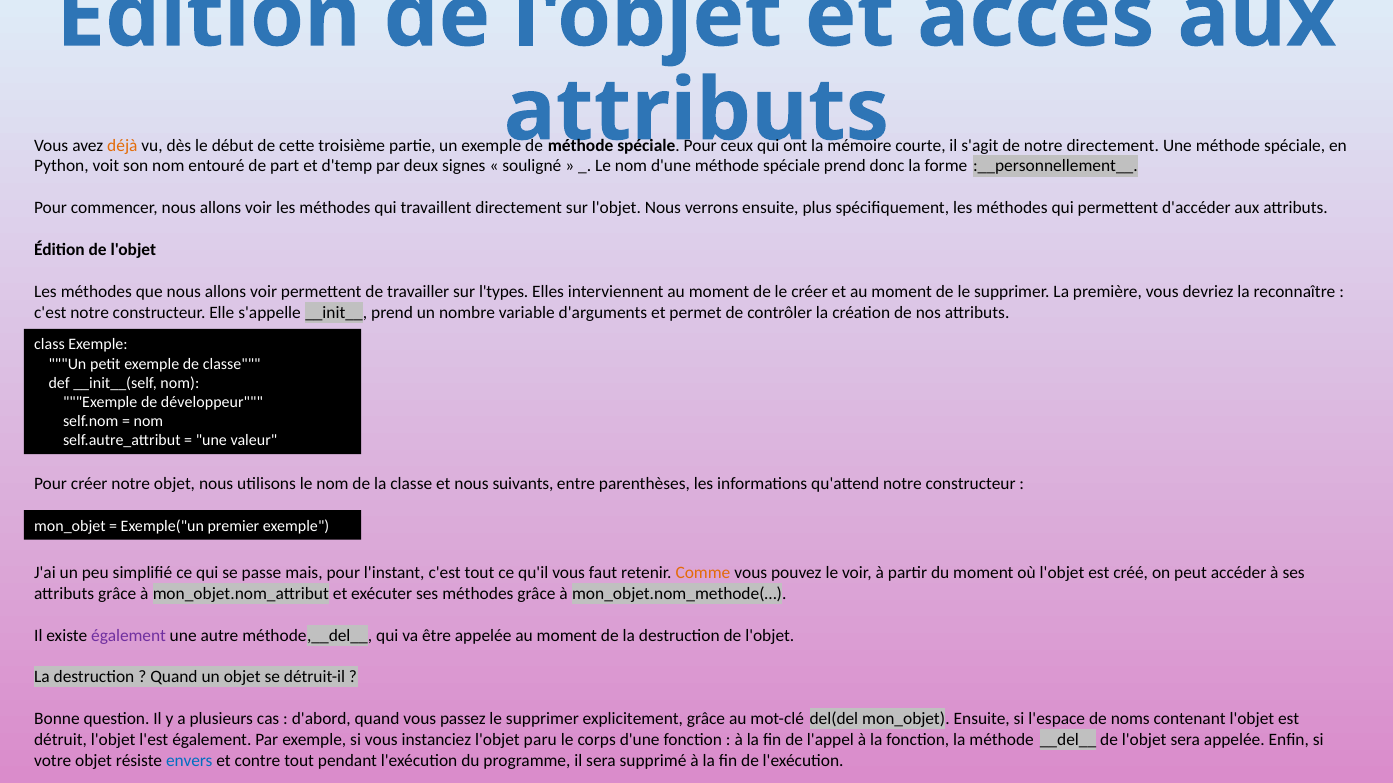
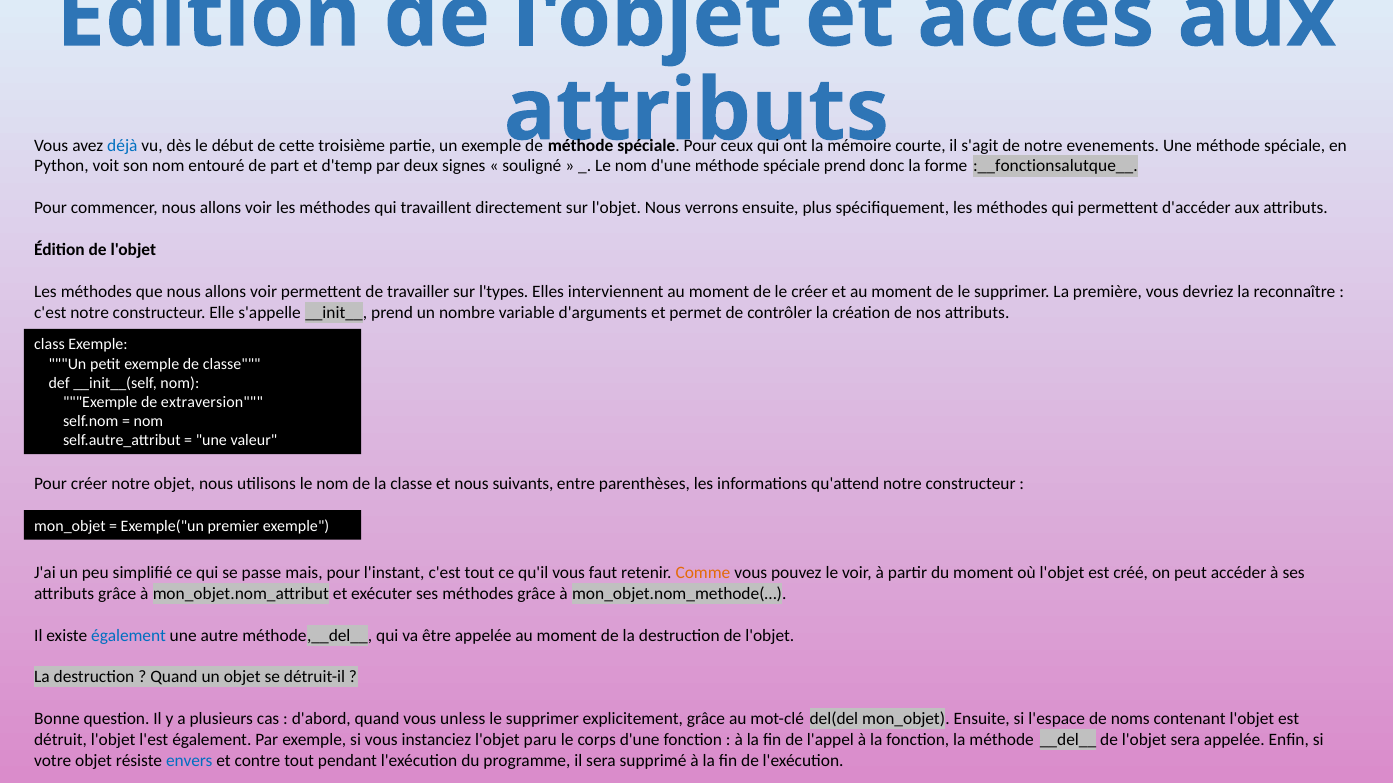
déjà colour: orange -> blue (122, 145)
notre directement: directement -> evenements (1113, 145)
:__personnellement__: :__personnellement__ -> :__fonctionsalutque__ (1055, 166)
développeur: développeur -> extraversion (212, 402)
également colour: purple -> blue (129, 636)
passez: passez -> unless (463, 719)
